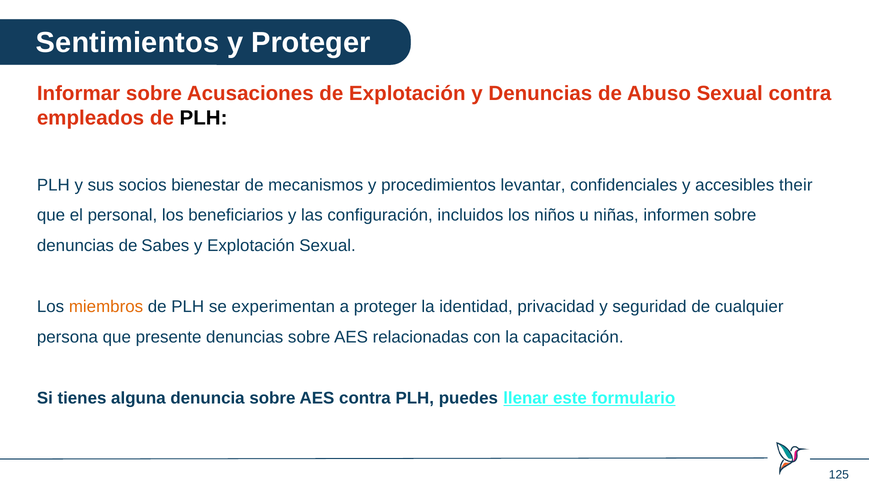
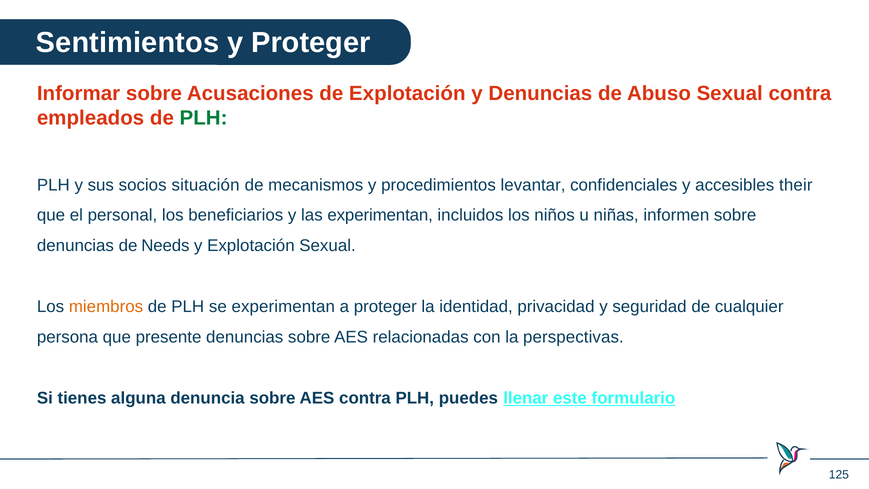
PLH colour: black -> green (204, 118)
bienestar: bienestar -> situación (206, 185)
las configuración: configuración -> experimentan (380, 215)
Sabes: Sabes -> Needs (165, 246)
capacitación: capacitación -> perspectivas (573, 337)
